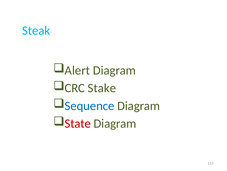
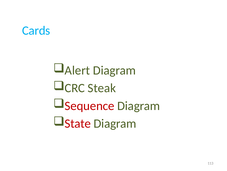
Steak: Steak -> Cards (36, 30)
Stake: Stake -> Steak (102, 88)
Sequence colour: blue -> red (90, 105)
